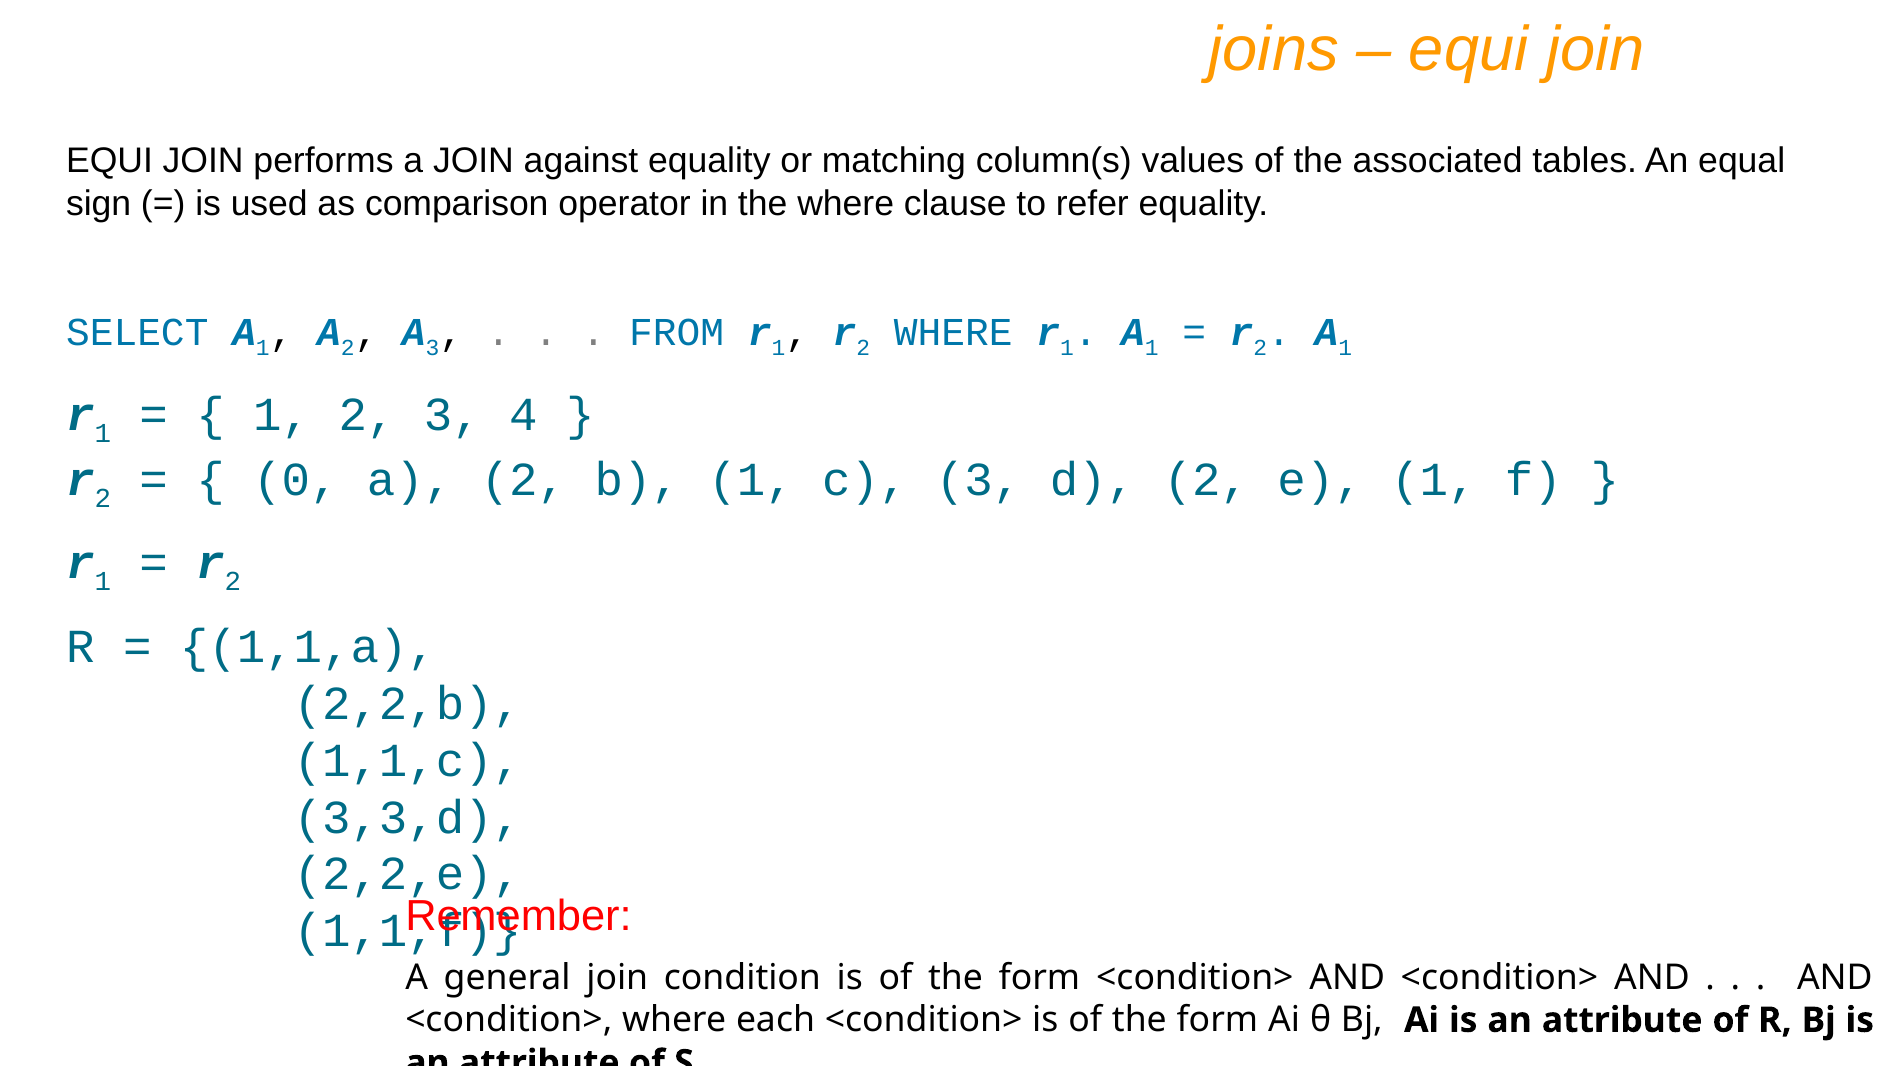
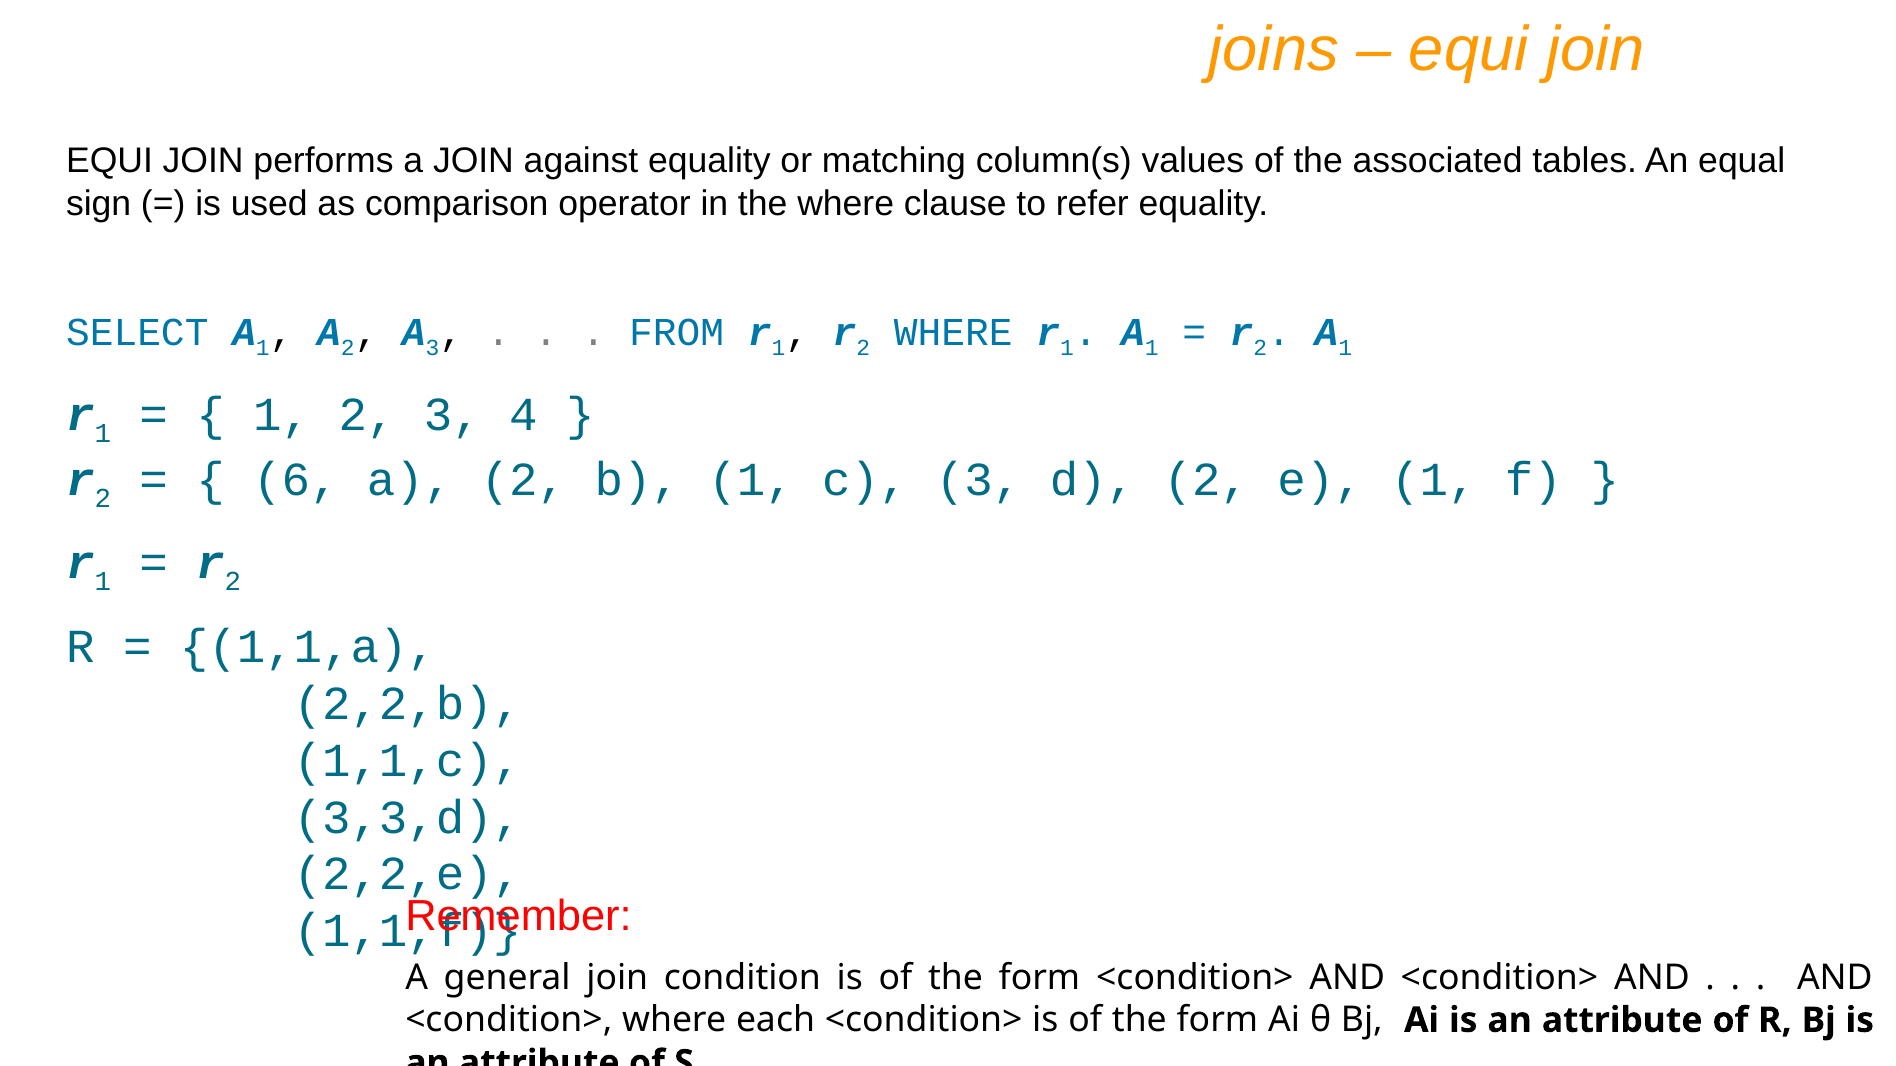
0: 0 -> 6 (296, 480)
